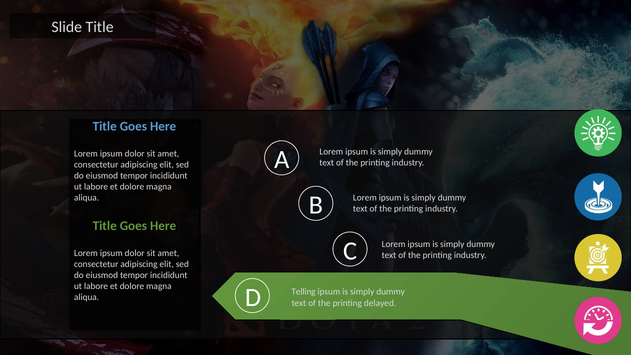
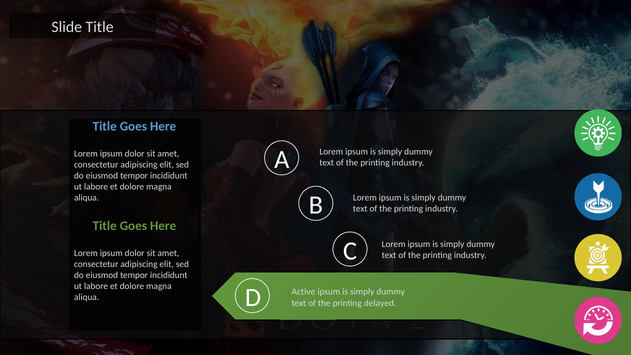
Telling: Telling -> Active (303, 292)
